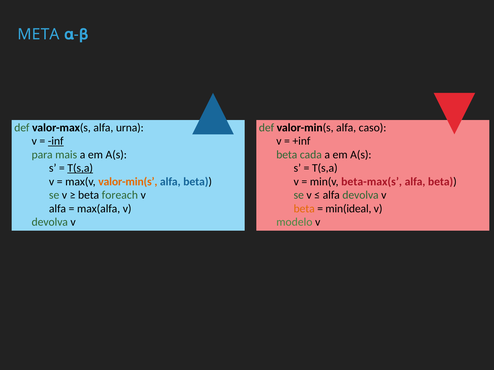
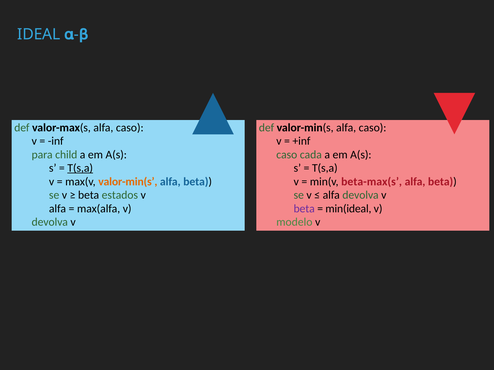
META: META -> IDEAL (39, 34)
valor-max(s alfa urna: urna -> caso (130, 128)
inf underline: present -> none (56, 141)
mais: mais -> child (66, 155)
beta: beta -> caso (287, 155)
foreach: foreach -> estados (120, 195)
beta colour: orange -> purple (304, 209)
